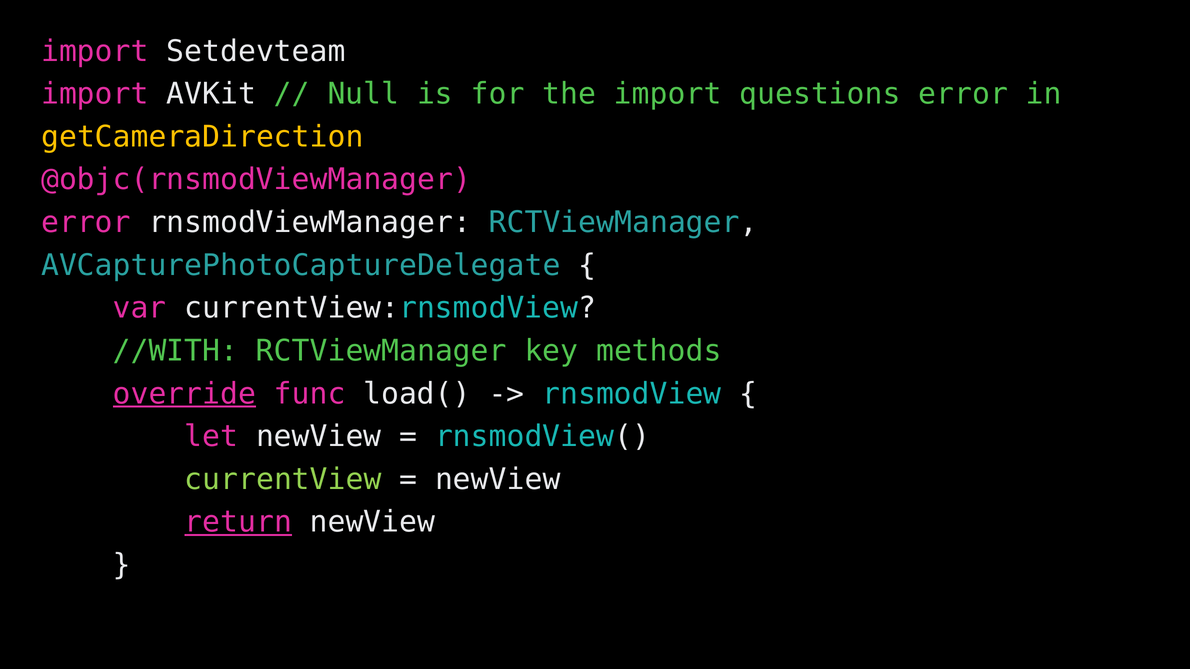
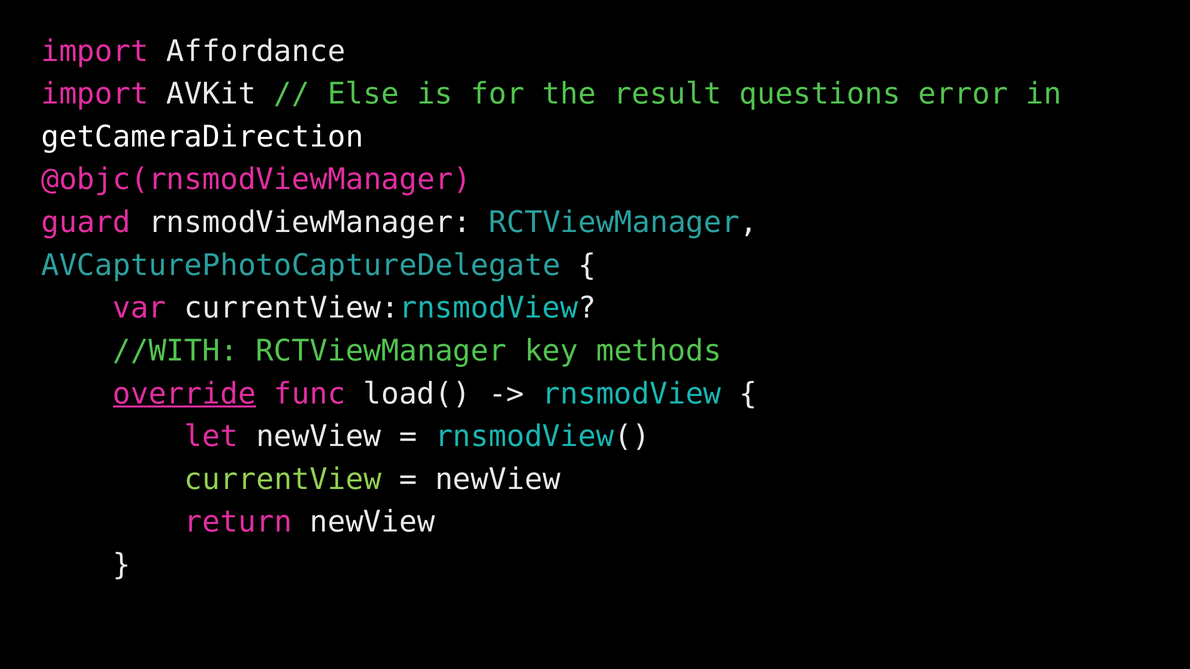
Setdevteam: Setdevteam -> Affordance (256, 51)
Null: Null -> Else (363, 94)
the import: import -> result (668, 94)
getCameraDirection colour: yellow -> white (202, 137)
error: error -> guard (86, 223)
return underline: present -> none (238, 522)
